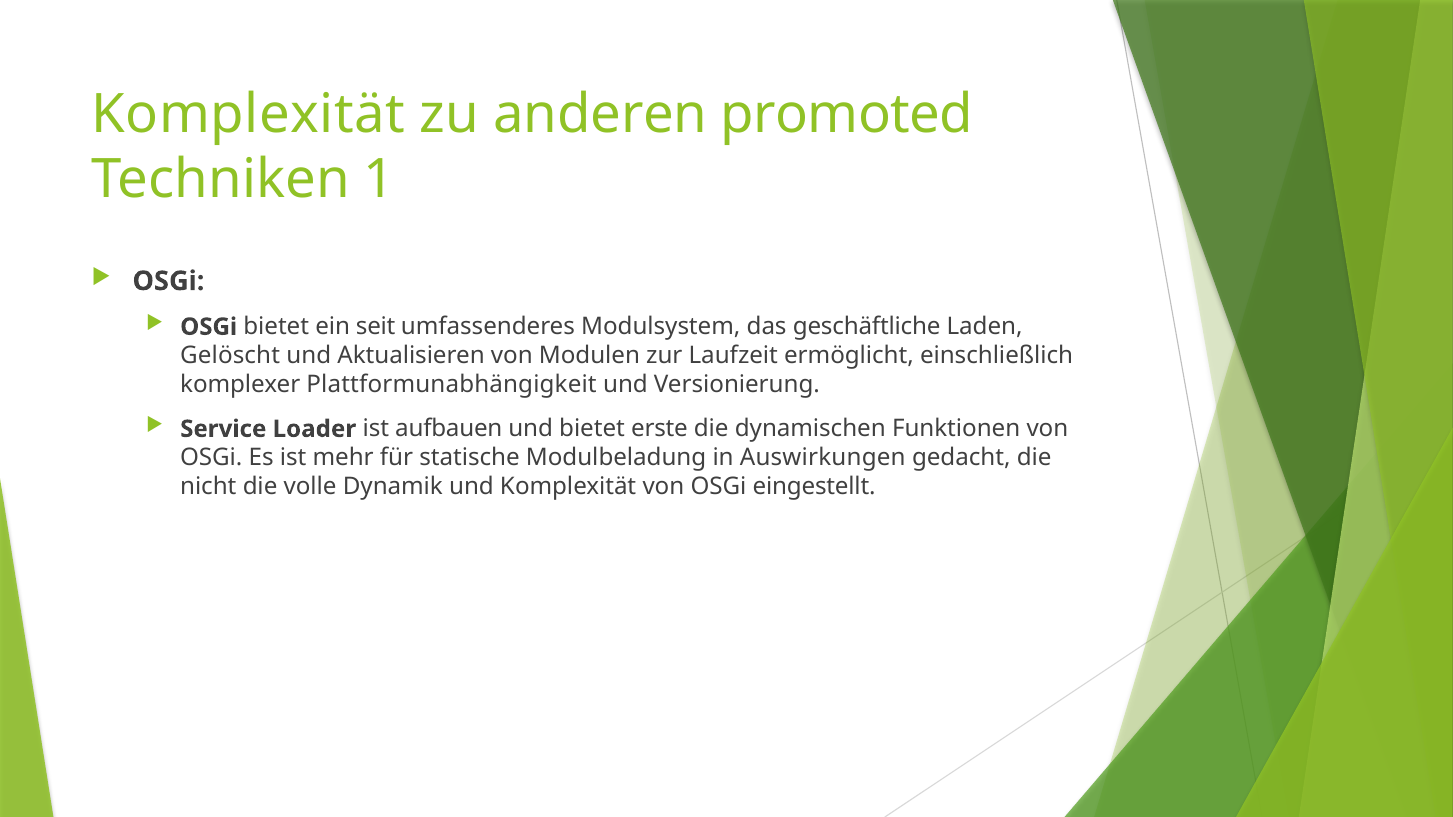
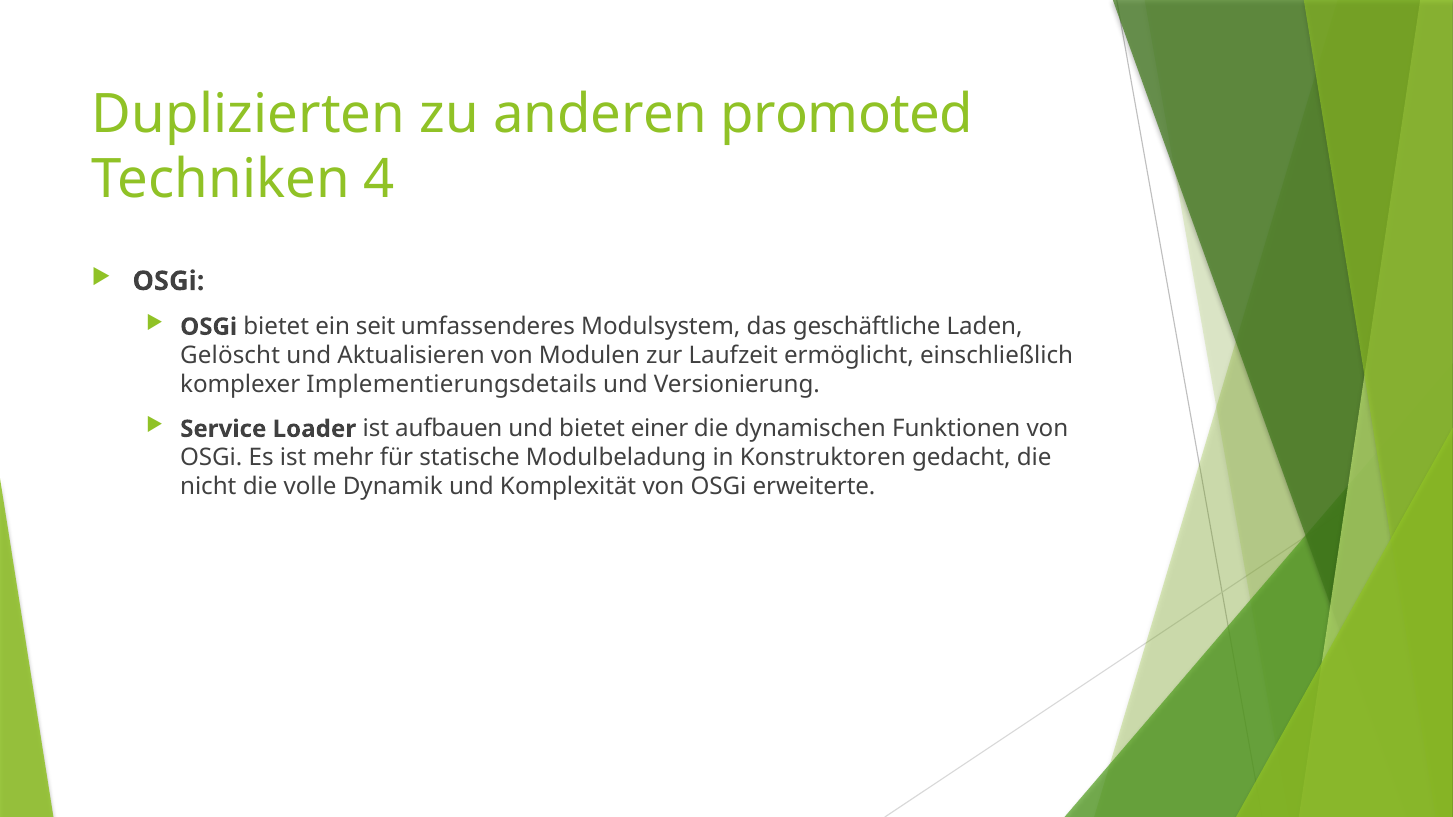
Komplexität: Komplexität -> Duplizierten (249, 115)
1: 1 -> 4 (380, 180)
Plattformunabhängigkeit: Plattformunabhängigkeit -> Implementierungsdetails (452, 385)
erste: erste -> einer (660, 429)
Auswirkungen: Auswirkungen -> Konstruktoren (823, 458)
eingestellt: eingestellt -> erweiterte (814, 487)
